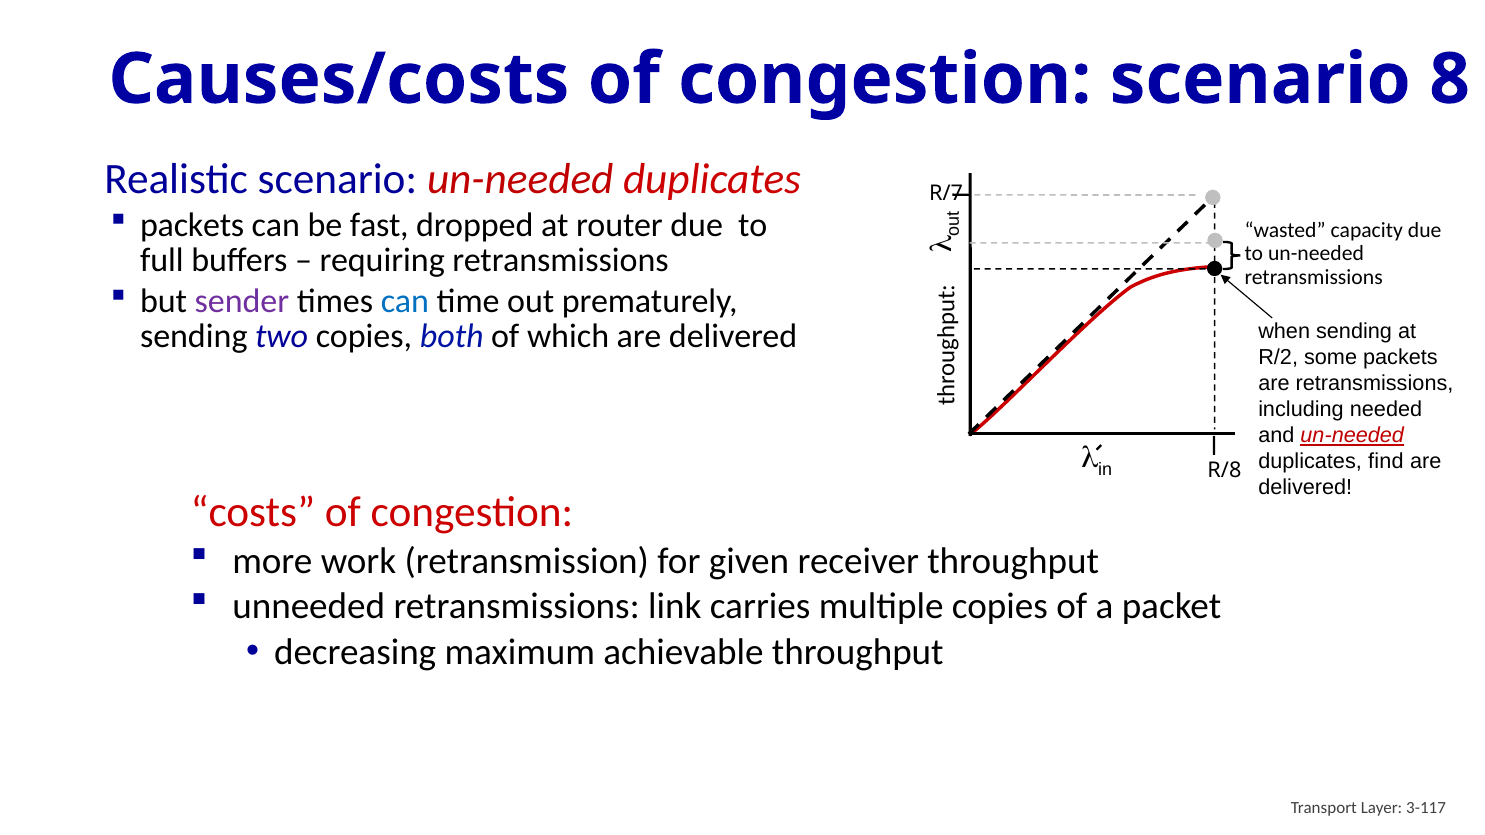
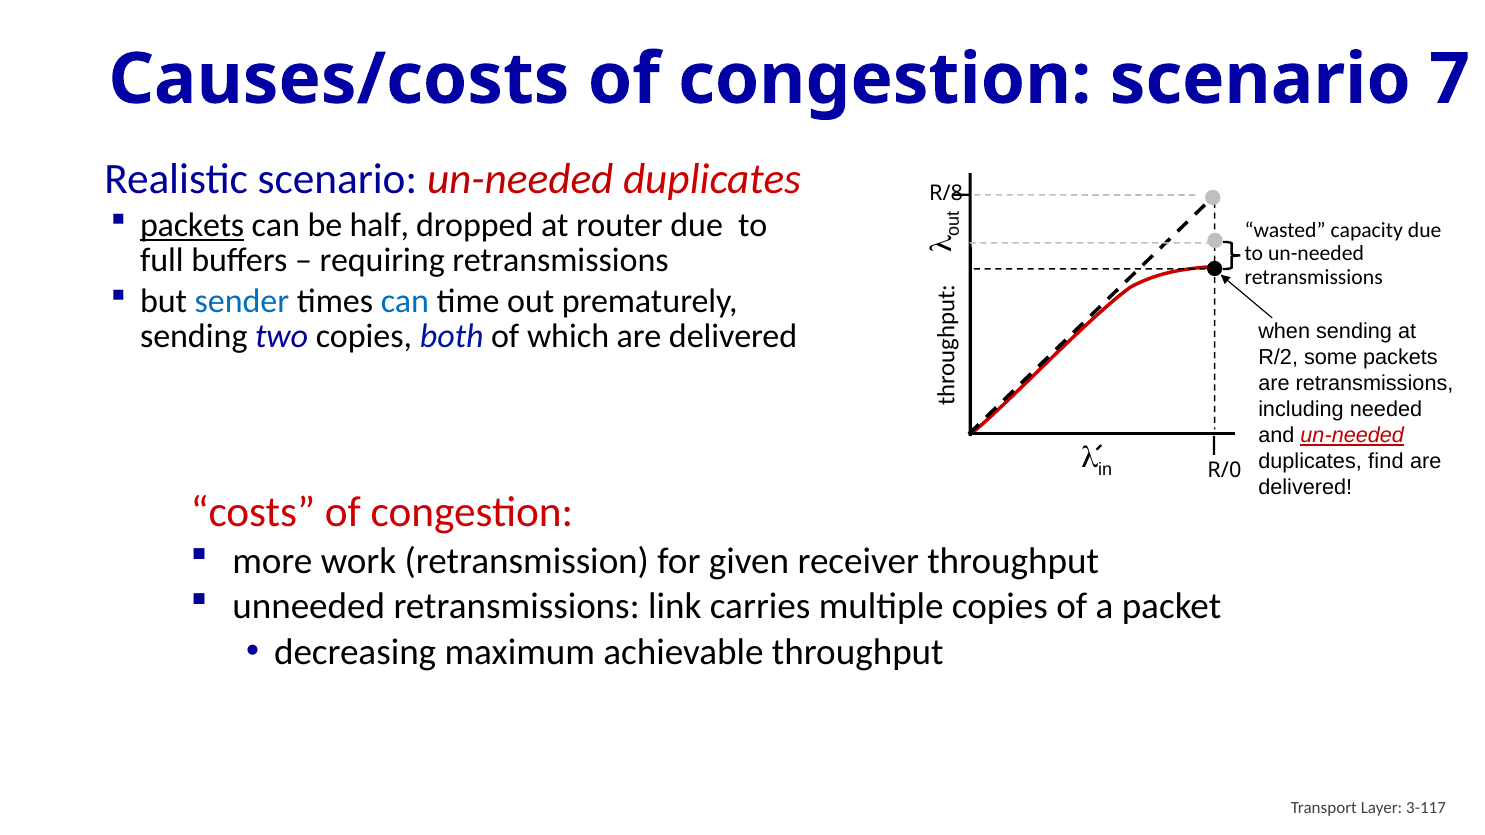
8: 8 -> 7 (1450, 79)
R/7: R/7 -> R/8 (946, 193)
packets underline: none -> present (192, 226)
fast: fast -> half (379, 226)
sender colour: purple -> blue (242, 302)
R/8: R/8 -> R/0 (1224, 470)
